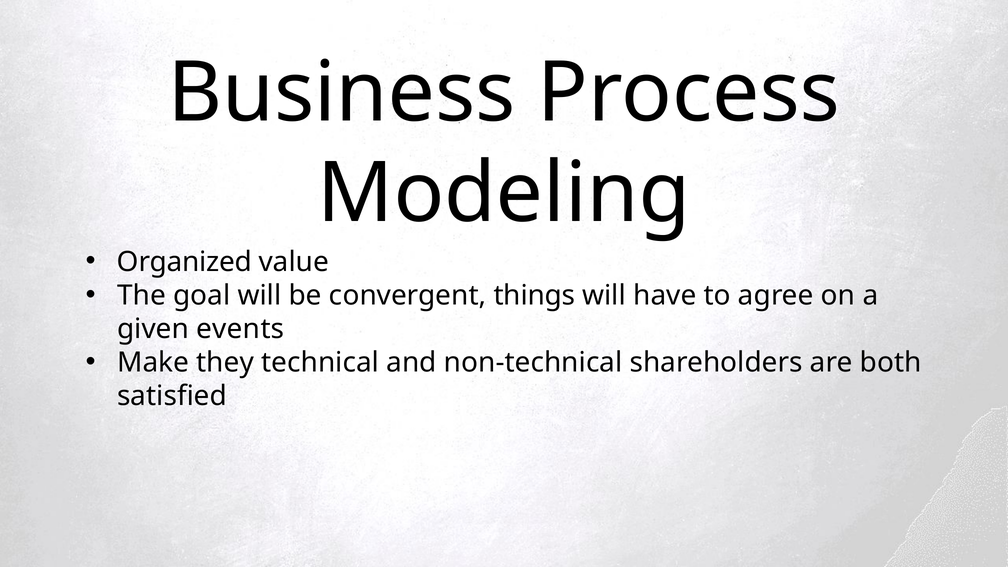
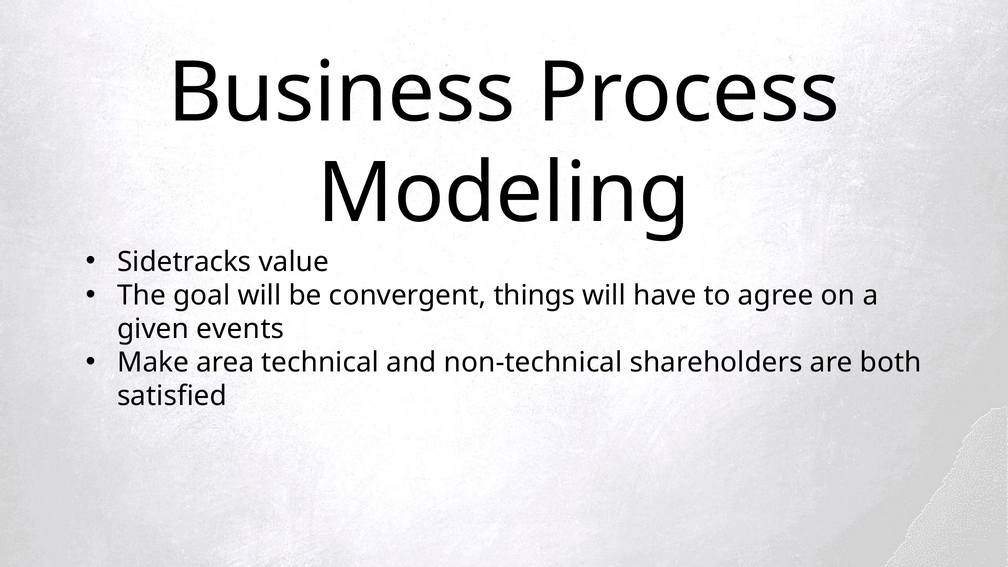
Organized: Organized -> Sidetracks (184, 262)
they: they -> area (225, 363)
